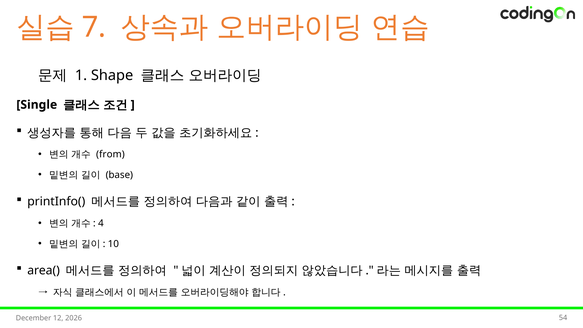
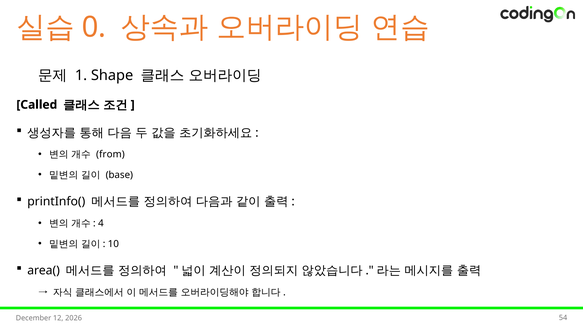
7: 7 -> 0 (94, 27)
Single: Single -> Called (37, 105)
